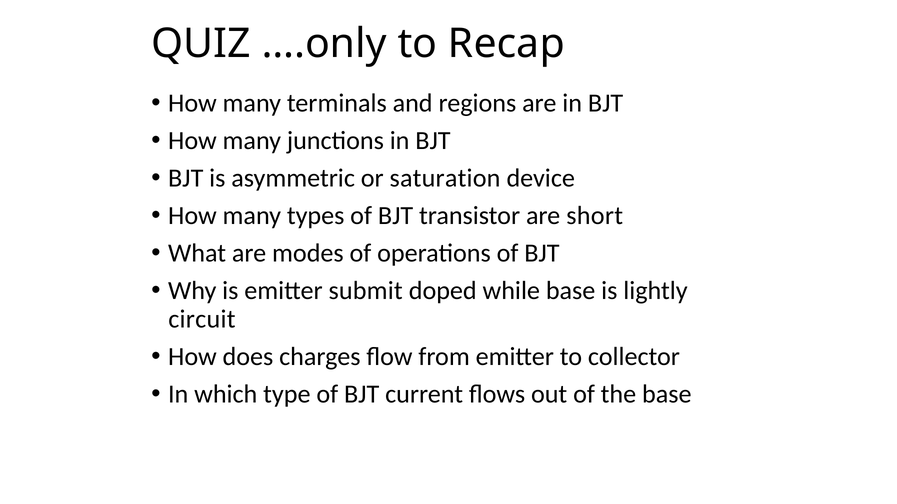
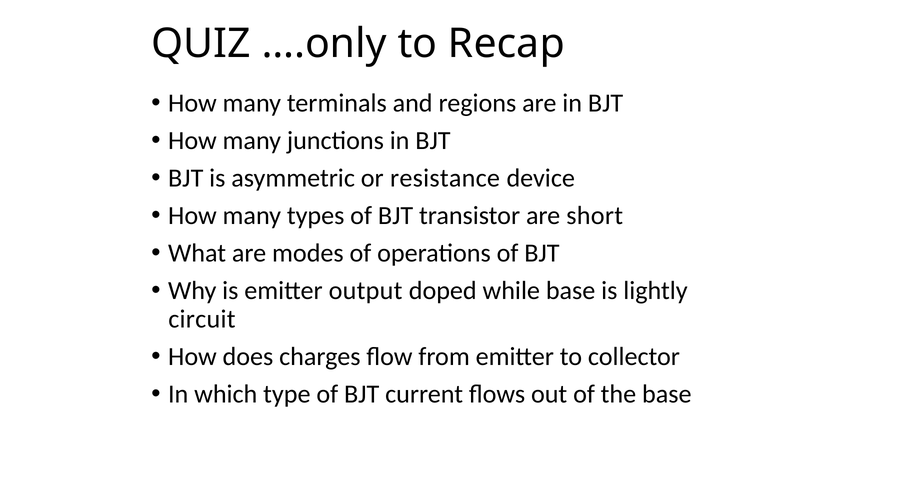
saturation: saturation -> resistance (445, 179)
submit: submit -> output (366, 291)
